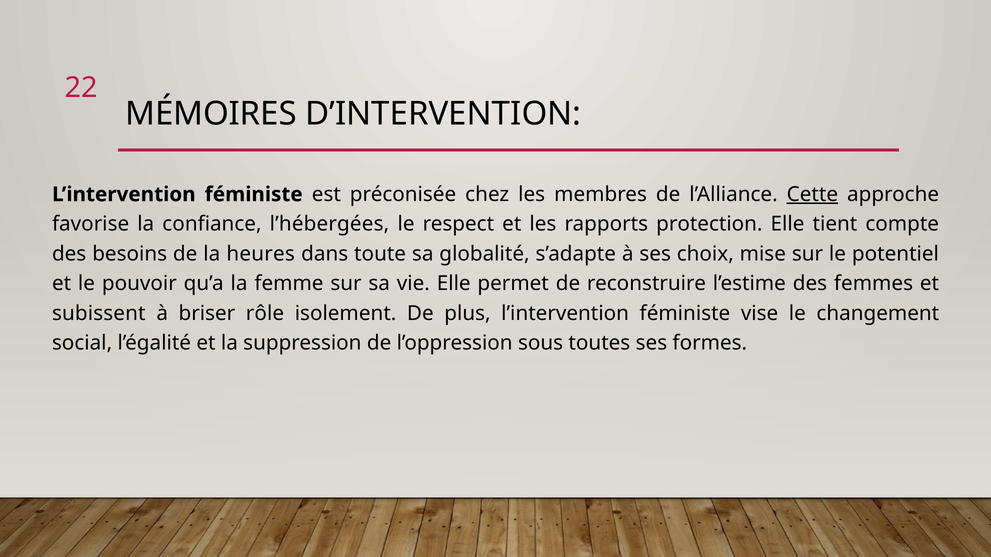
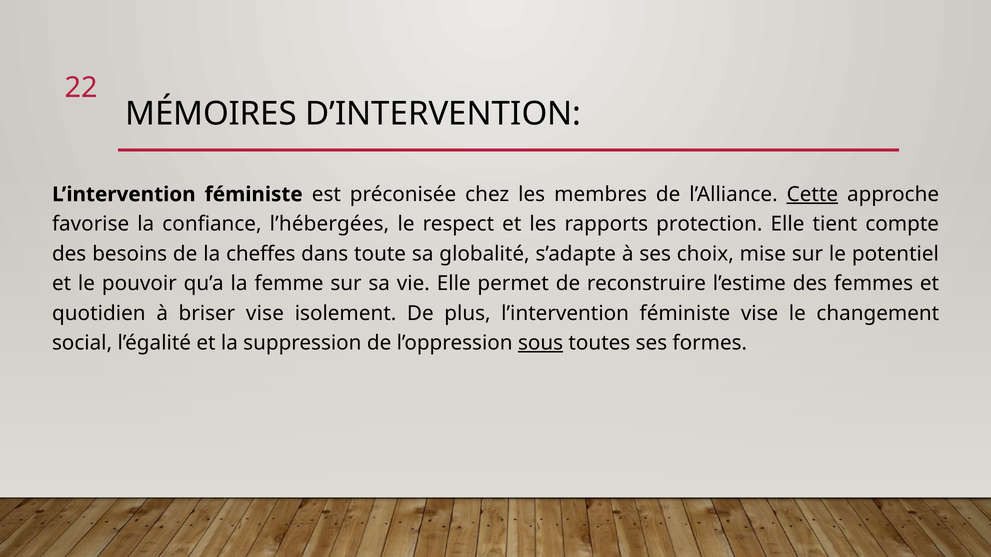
heures: heures -> cheffes (261, 254)
subissent: subissent -> quotidien (99, 313)
briser rôle: rôle -> vise (265, 313)
sous underline: none -> present (541, 343)
